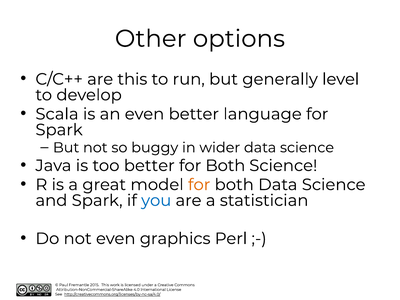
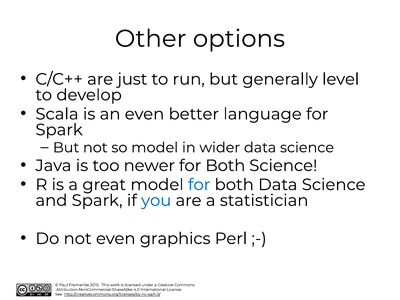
are this: this -> just (132, 79)
so buggy: buggy -> model (155, 148)
too better: better -> newer (149, 166)
for colour: orange -> blue (199, 185)
